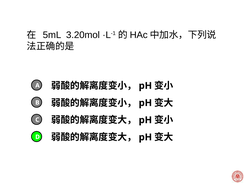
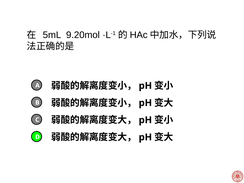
3.20mol: 3.20mol -> 9.20mol (83, 35)
